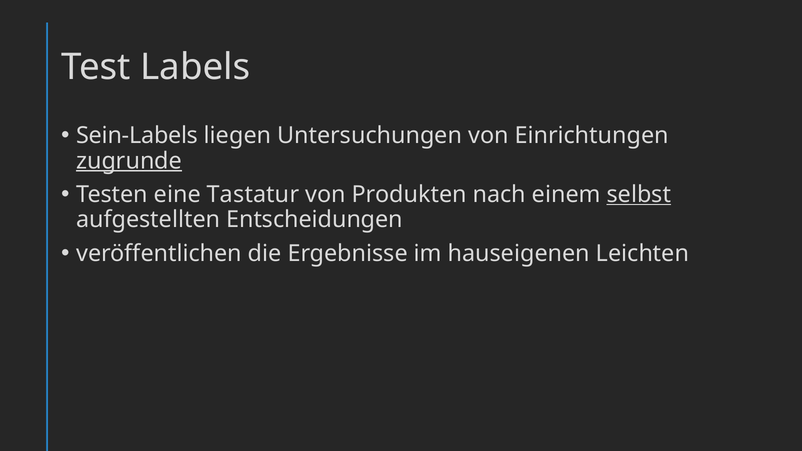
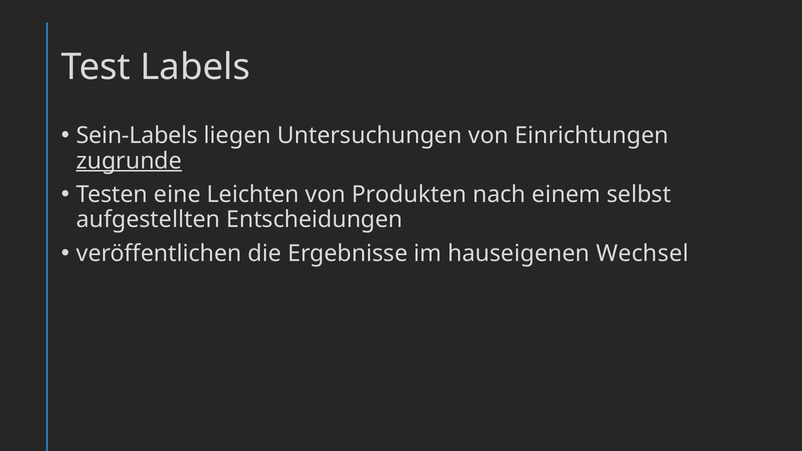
Tastatur: Tastatur -> Leichten (253, 194)
selbst underline: present -> none (639, 194)
Leichten: Leichten -> Wechsel (642, 253)
